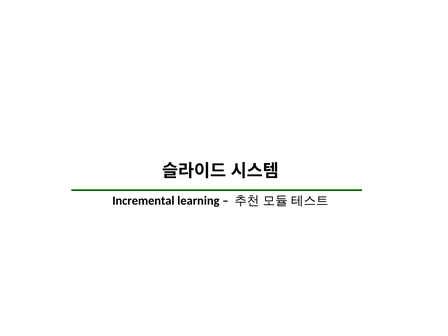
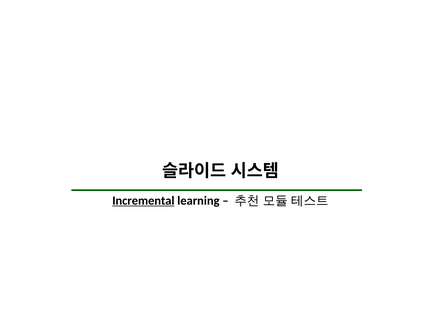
Incremental underline: none -> present (143, 201)
